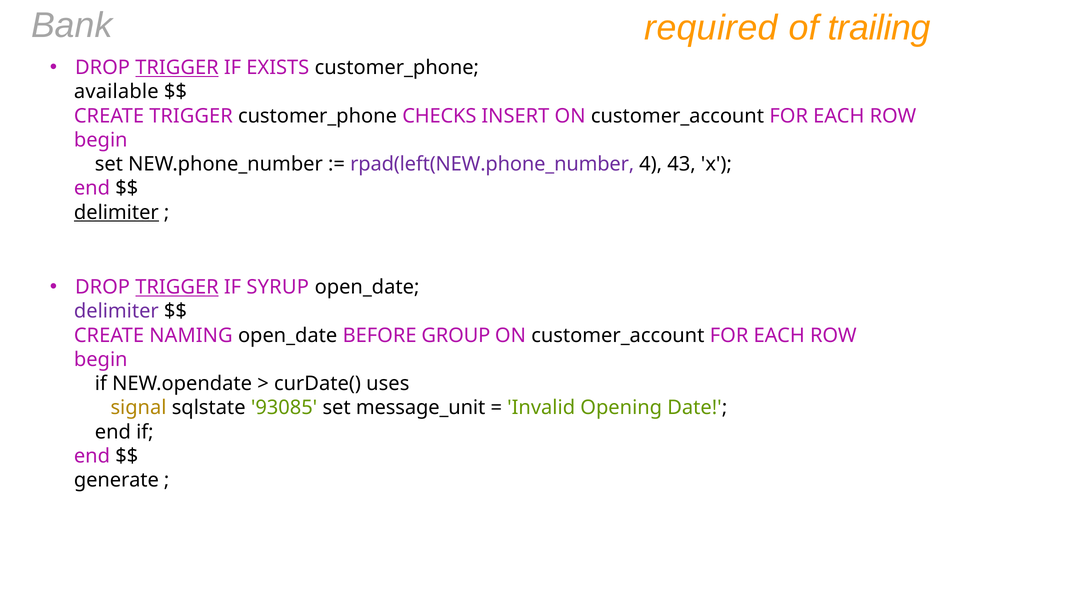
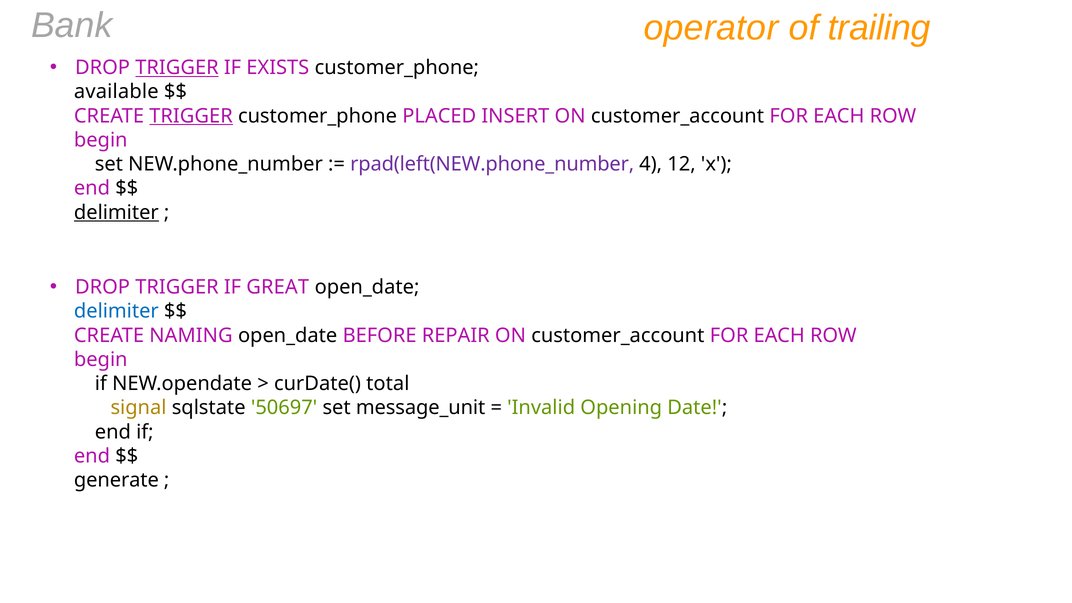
required: required -> operator (711, 28)
TRIGGER underline: none -> present (191, 116)
CHECKS: CHECKS -> PLACED (439, 116)
43: 43 -> 12 (681, 164)
TRIGGER underline: present -> none (177, 287)
SYRUP: SYRUP -> GREAT (278, 287)
delimiter colour: purple -> blue (116, 311)
GROUP: GROUP -> REPAIR (456, 335)
uses: uses -> total (388, 384)
93085: 93085 -> 50697 (284, 408)
